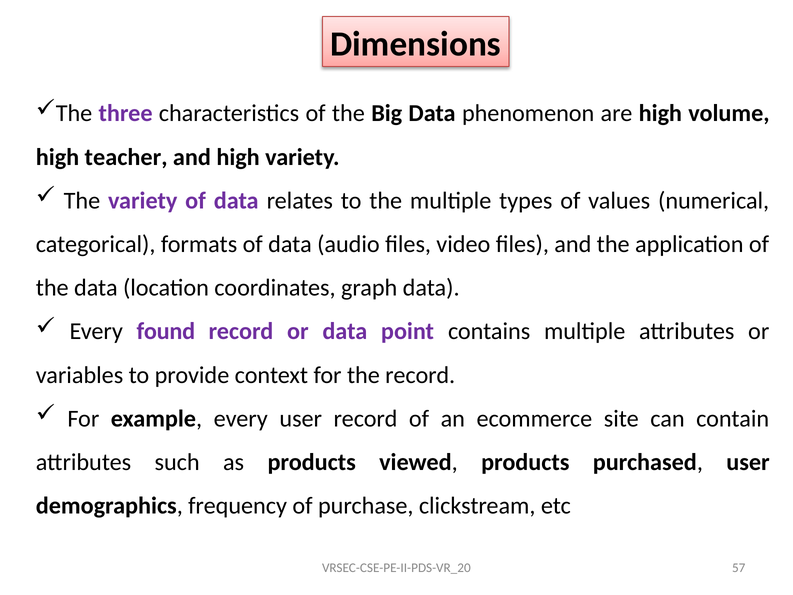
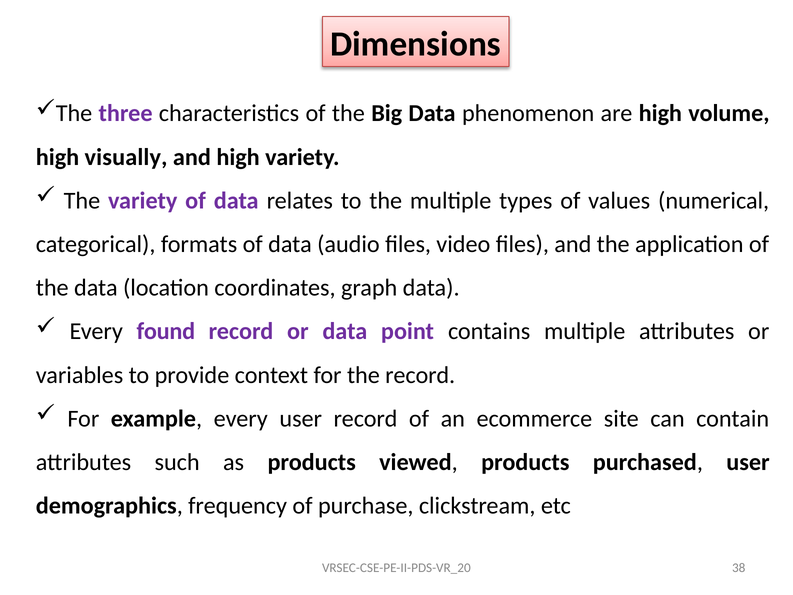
teacher: teacher -> visually (126, 157)
57: 57 -> 38 (739, 568)
